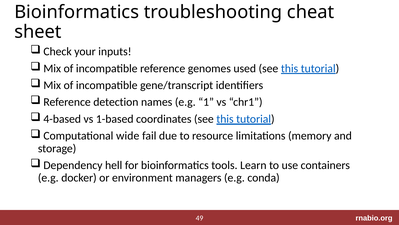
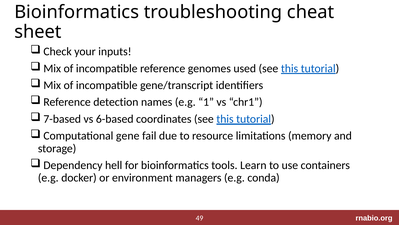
4-based: 4-based -> 7-based (62, 119)
1-based: 1-based -> 6-based (115, 119)
wide: wide -> gene (128, 136)
